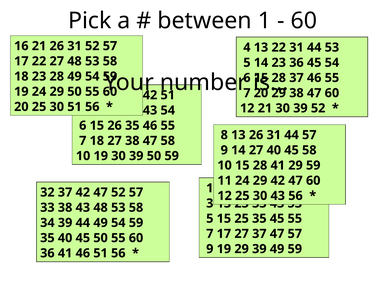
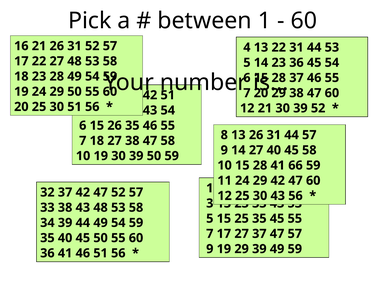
41 29: 29 -> 66 (295, 165)
